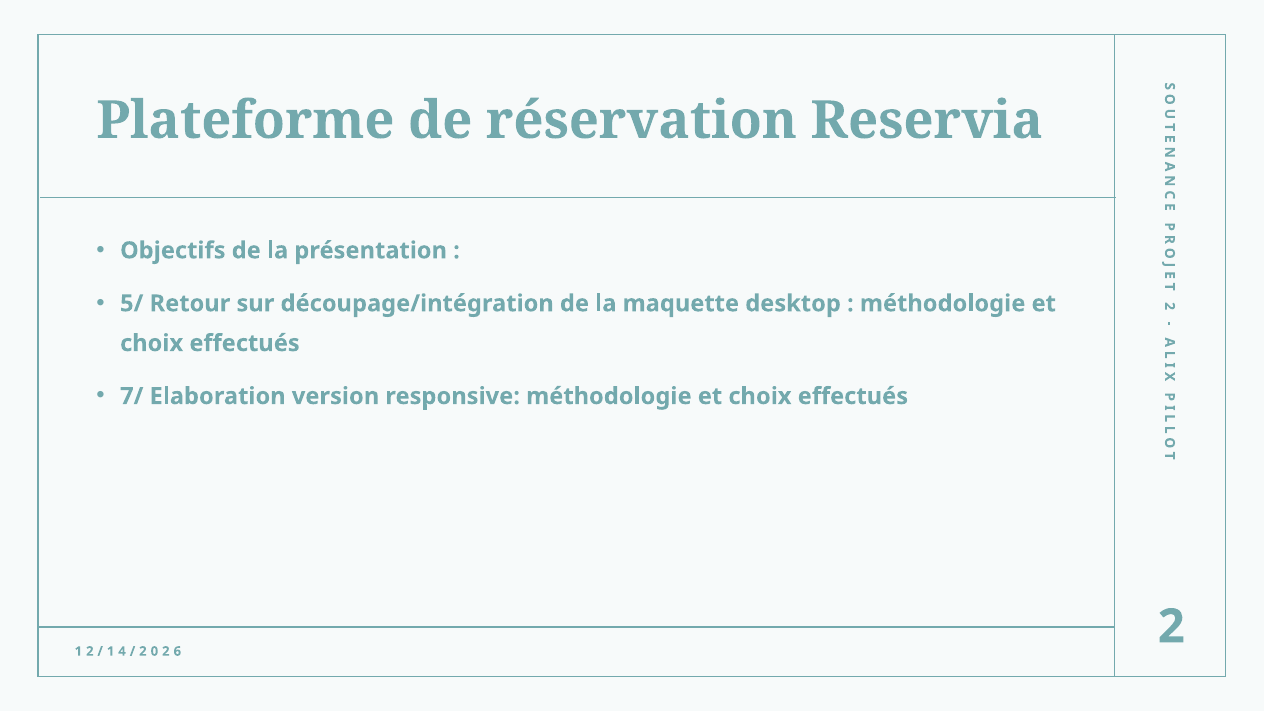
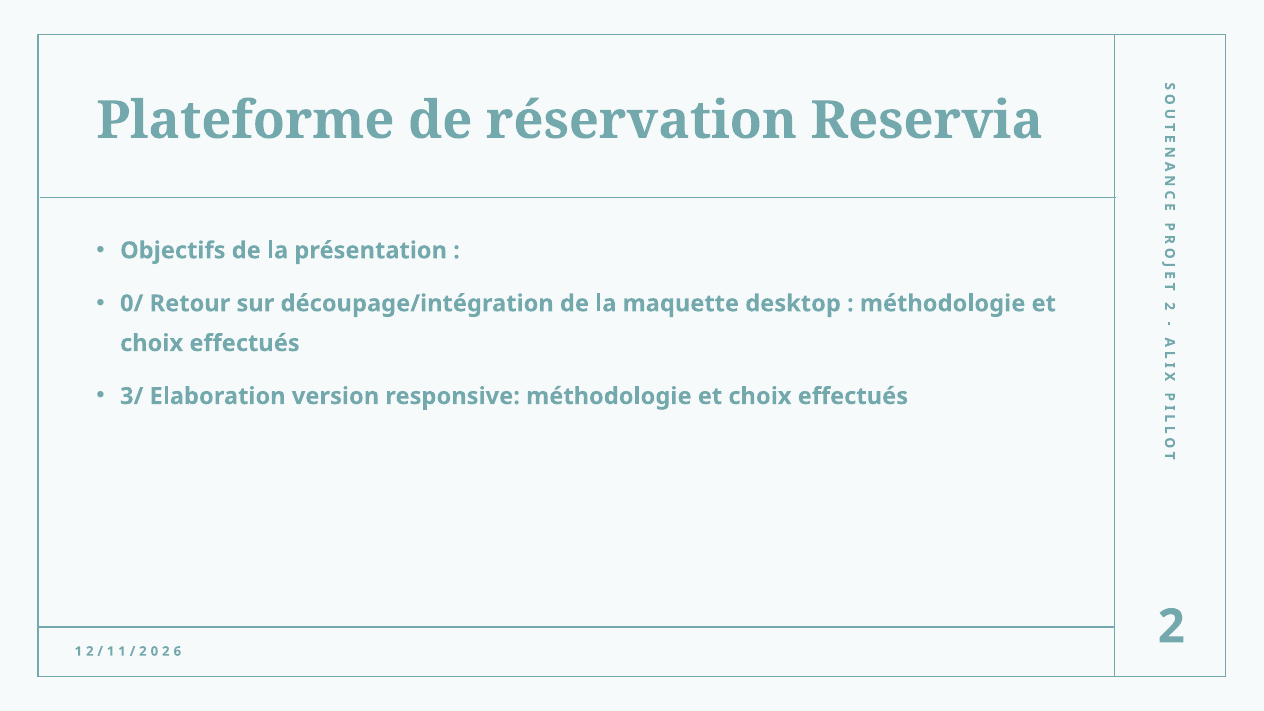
5/: 5/ -> 0/ (132, 304)
7/: 7/ -> 3/ (132, 396)
4: 4 -> 1 (122, 651)
